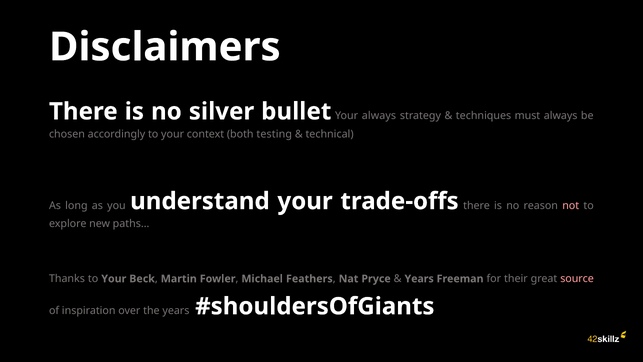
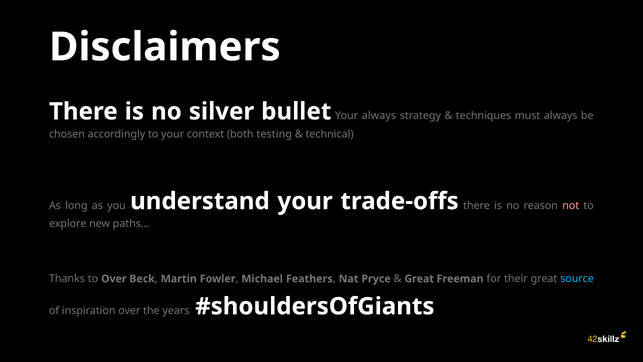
Thanks to Your: Your -> Over (114, 279)
Years: Years -> Great (419, 279)
source colour: pink -> light blue (577, 279)
